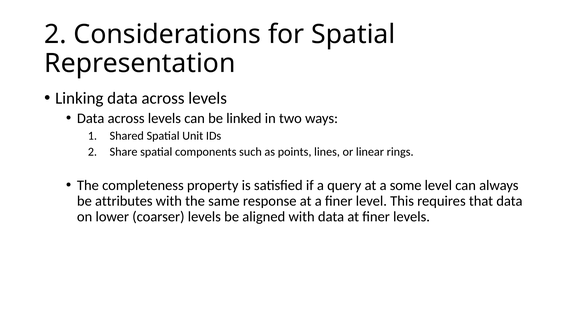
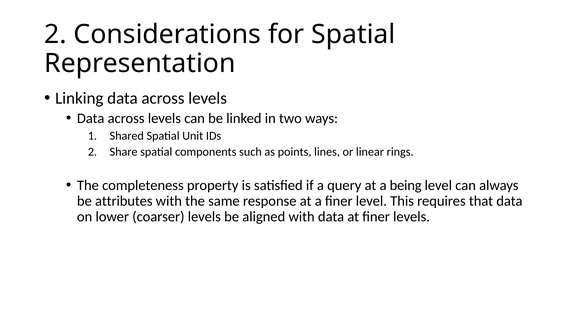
some: some -> being (406, 185)
